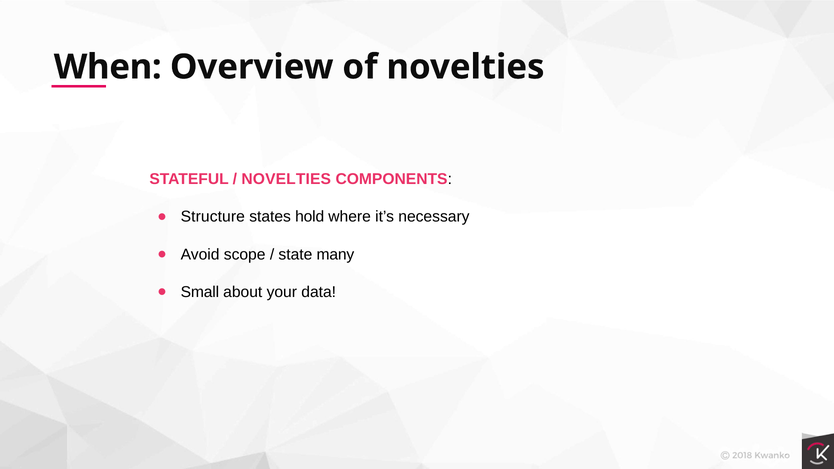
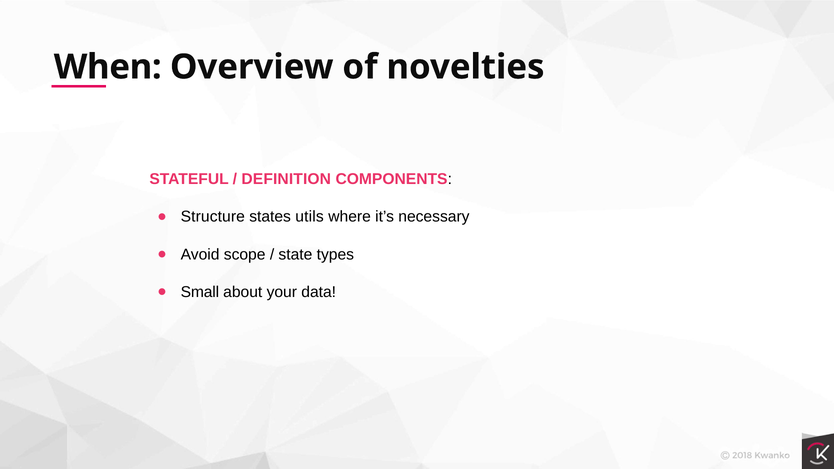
NOVELTIES: NOVELTIES -> DEFINITION (286, 179)
hold: hold -> utils (310, 217)
many: many -> types (335, 254)
